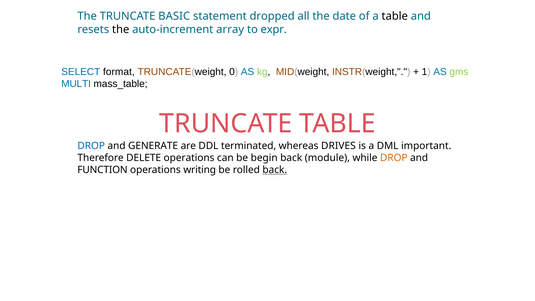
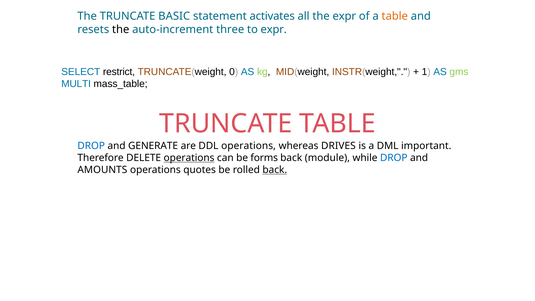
dropped: dropped -> activates (272, 16)
the date: date -> expr (344, 16)
table colour: black -> orange (395, 16)
array: array -> three (230, 29)
format: format -> restrict (119, 72)
DDL terminated: terminated -> operations (249, 146)
operations underline: none -> present (189, 158)
begin: begin -> forms (264, 158)
DROP colour: orange -> blue (394, 158)
FUNCTION: FUNCTION -> AMOUNTS (102, 170)
writing: writing -> quotes (200, 170)
